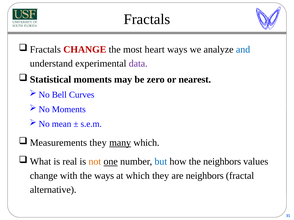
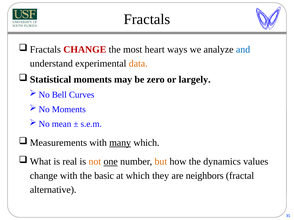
data colour: purple -> orange (138, 64)
nearest: nearest -> largely (195, 80)
they: they -> with (98, 143)
but colour: blue -> orange (161, 162)
the neighbors: neighbors -> dynamics (222, 162)
the ways: ways -> basic (104, 176)
